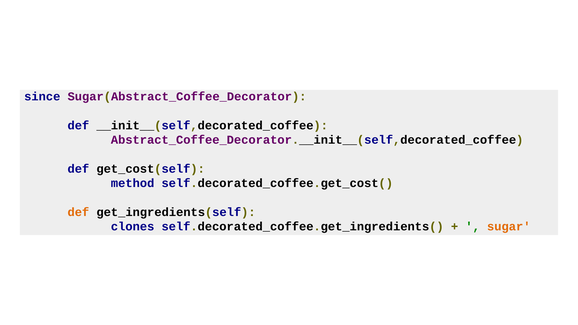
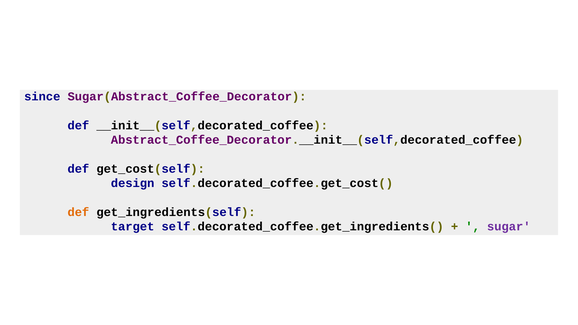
method: method -> design (133, 183)
clones: clones -> target (133, 227)
sugar colour: orange -> purple (509, 227)
